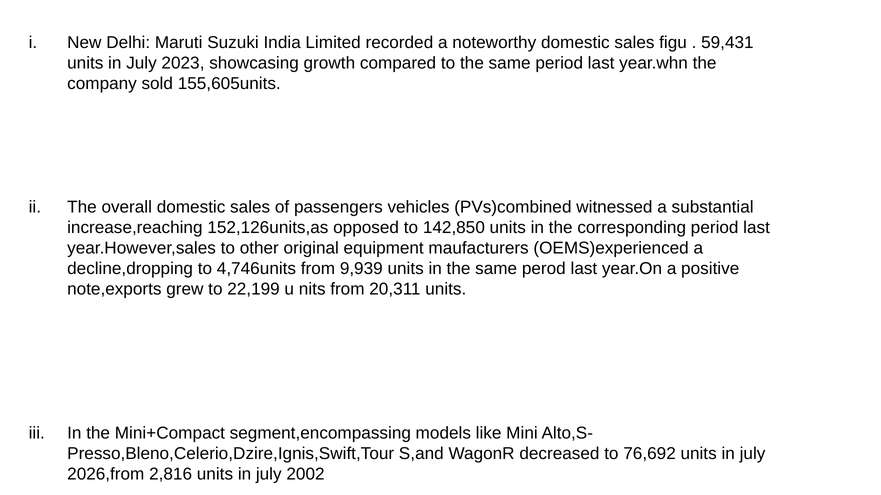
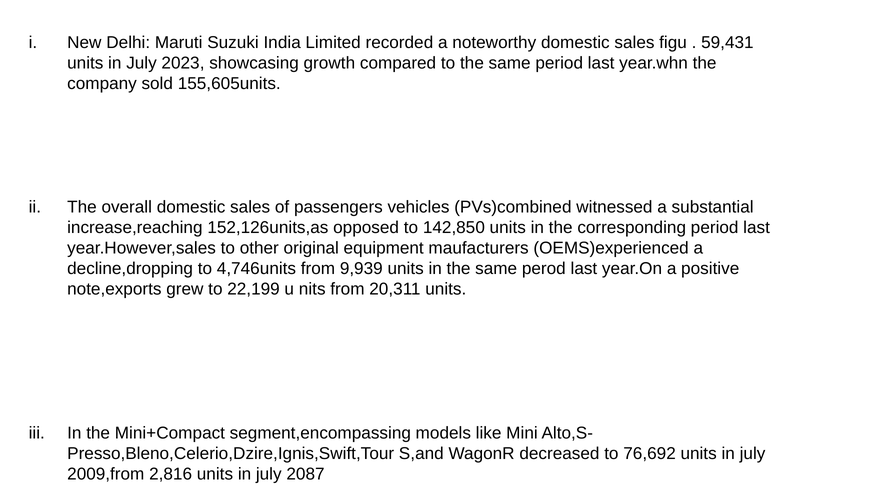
2026,from: 2026,from -> 2009,from (106, 475)
2002: 2002 -> 2087 (306, 475)
